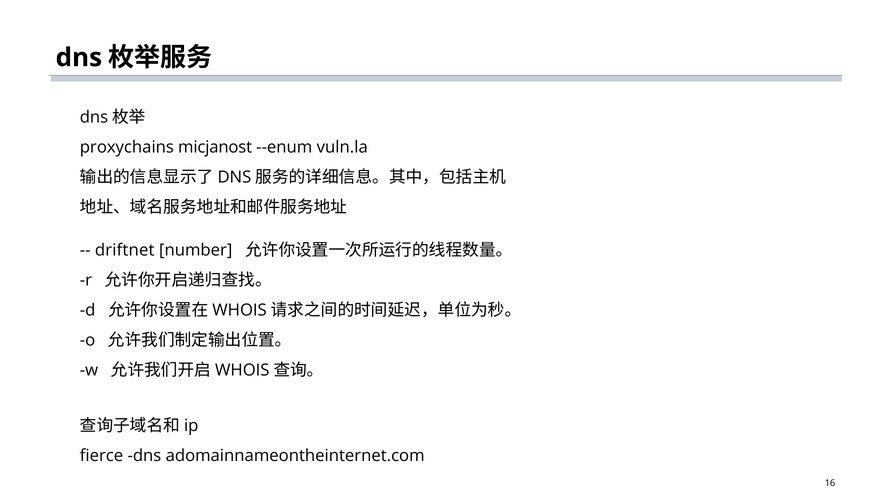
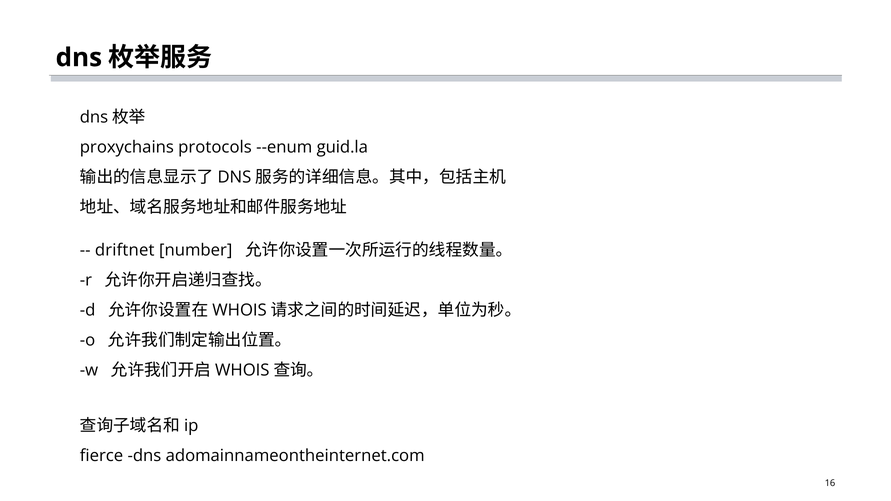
micjanost: micjanost -> protocols (215, 147)
vuln.la: vuln.la -> guid.la (342, 147)
